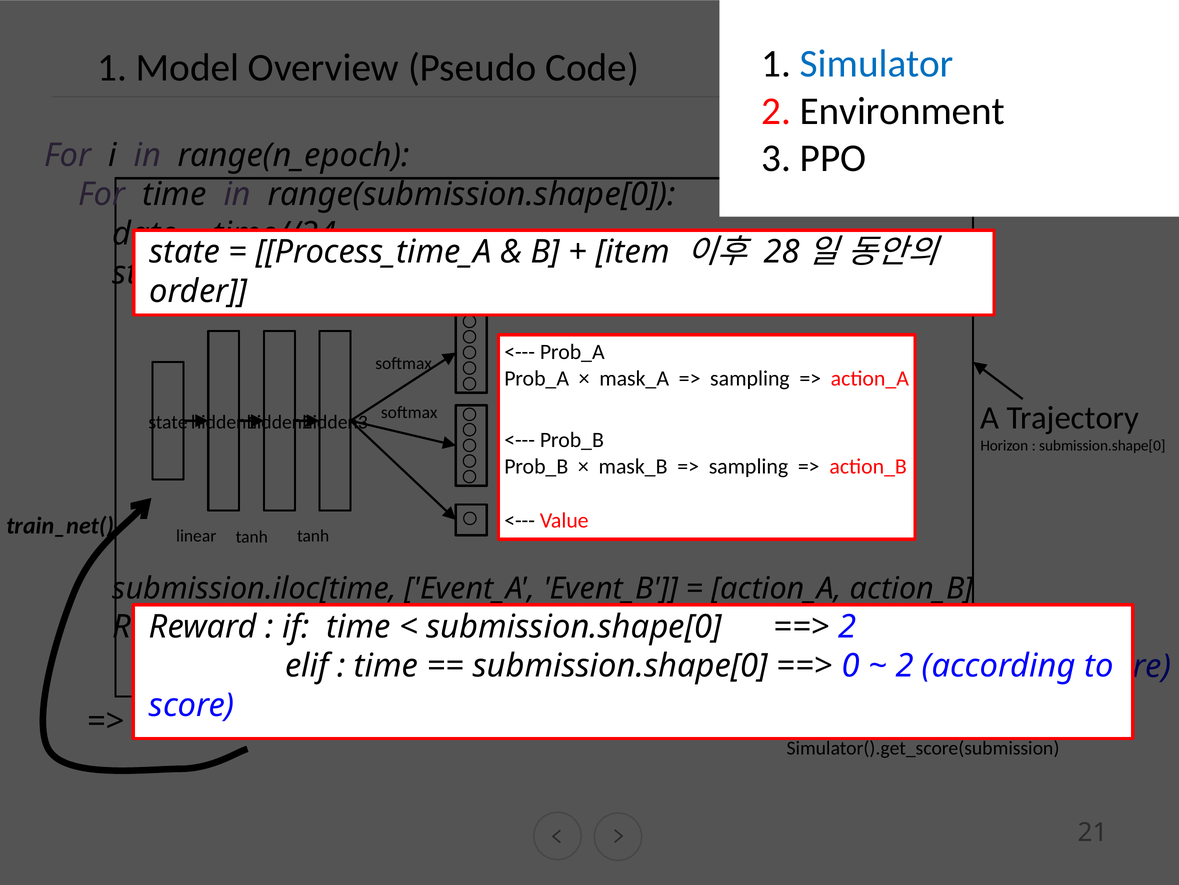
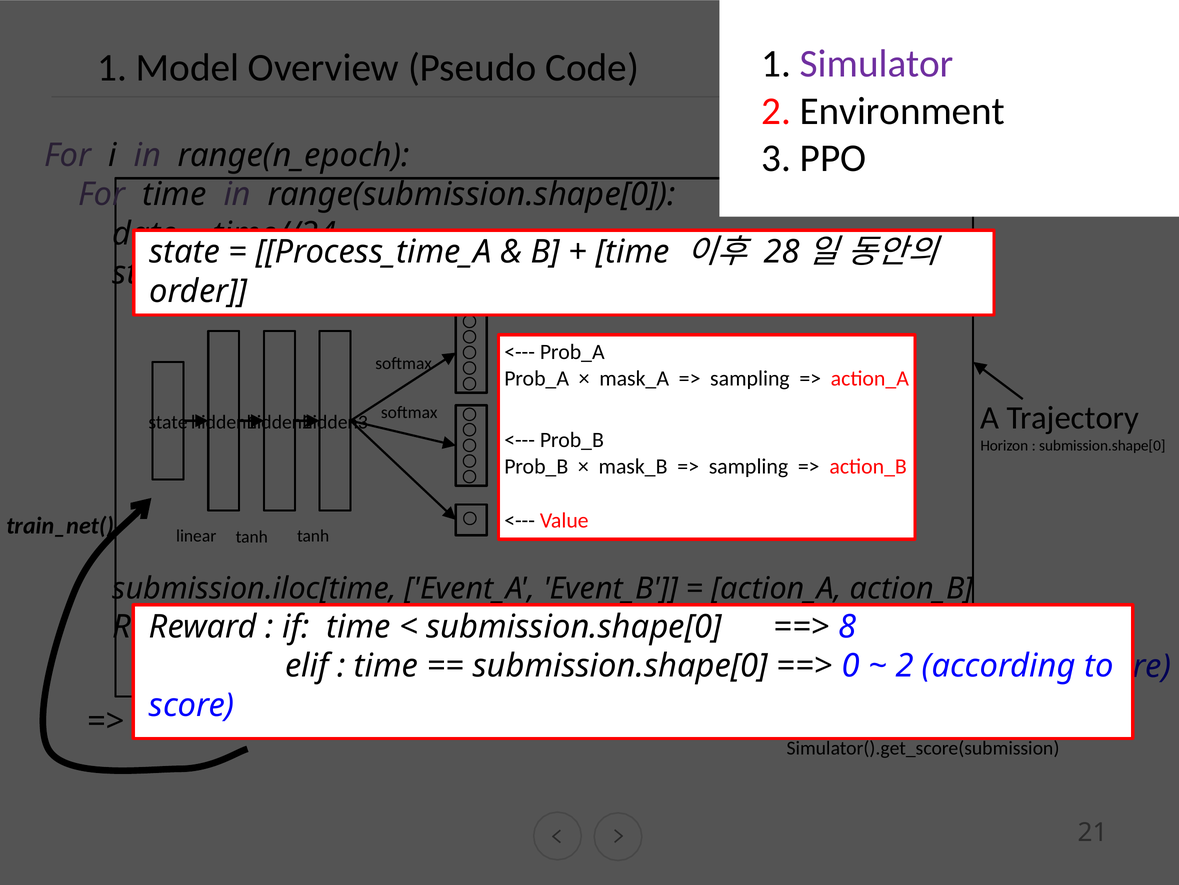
Simulator colour: blue -> purple (877, 64)
item: item -> time (633, 252)
2: 2 -> 8 (847, 626)
